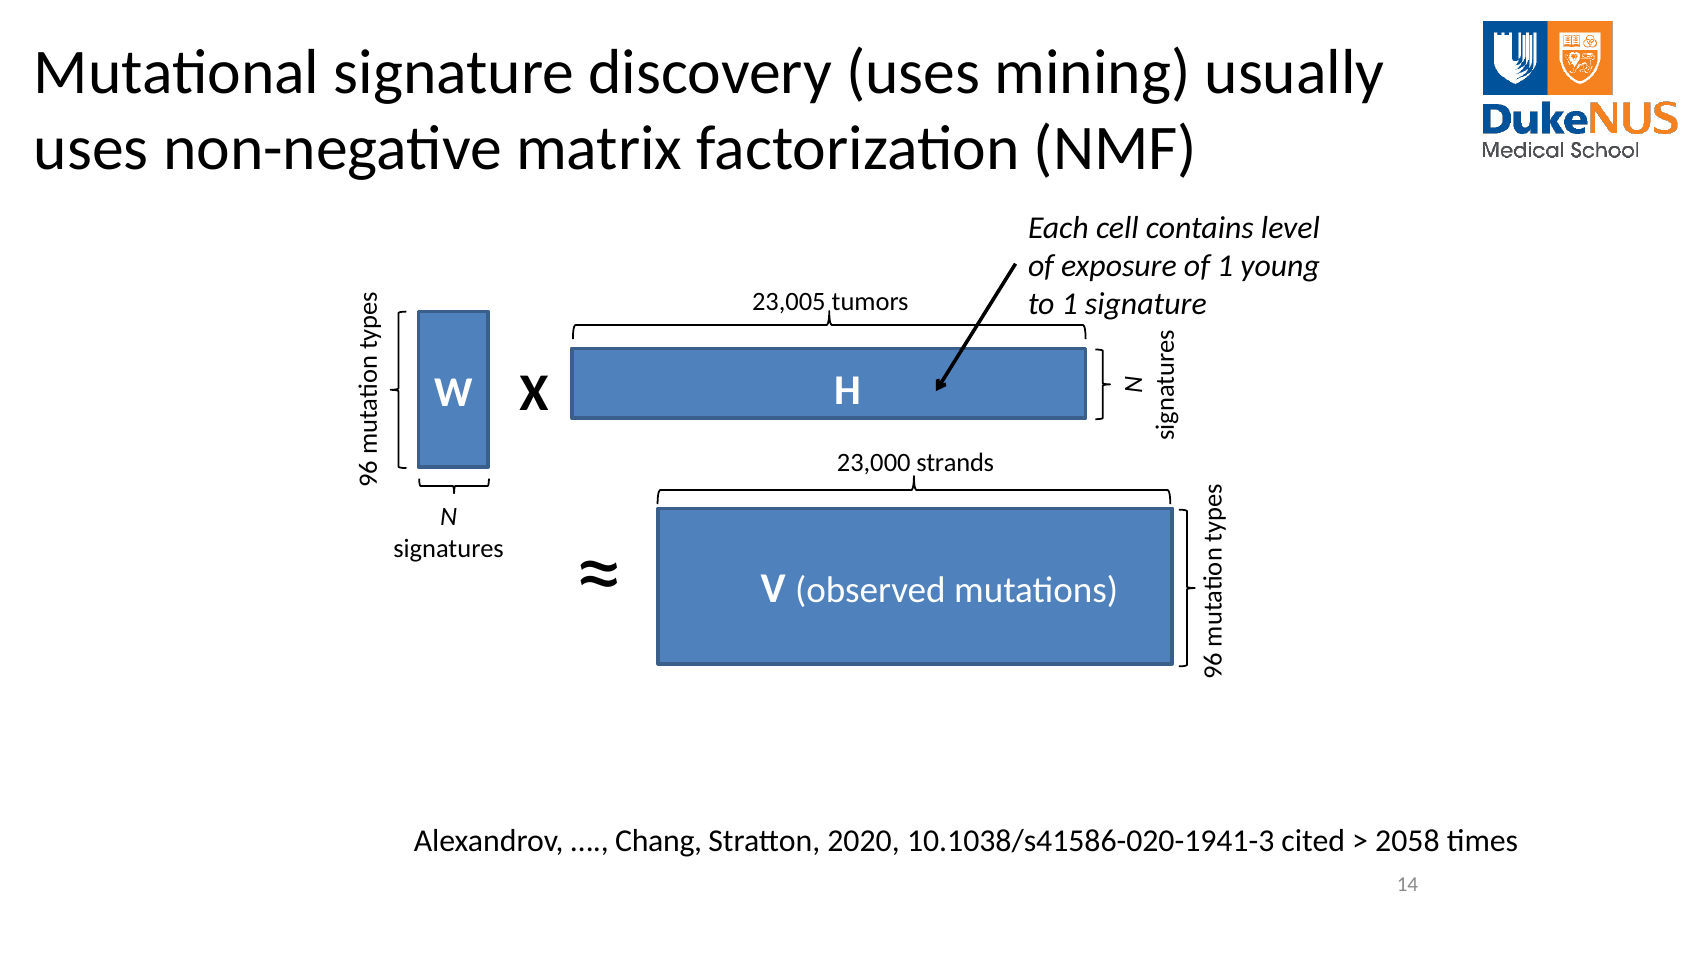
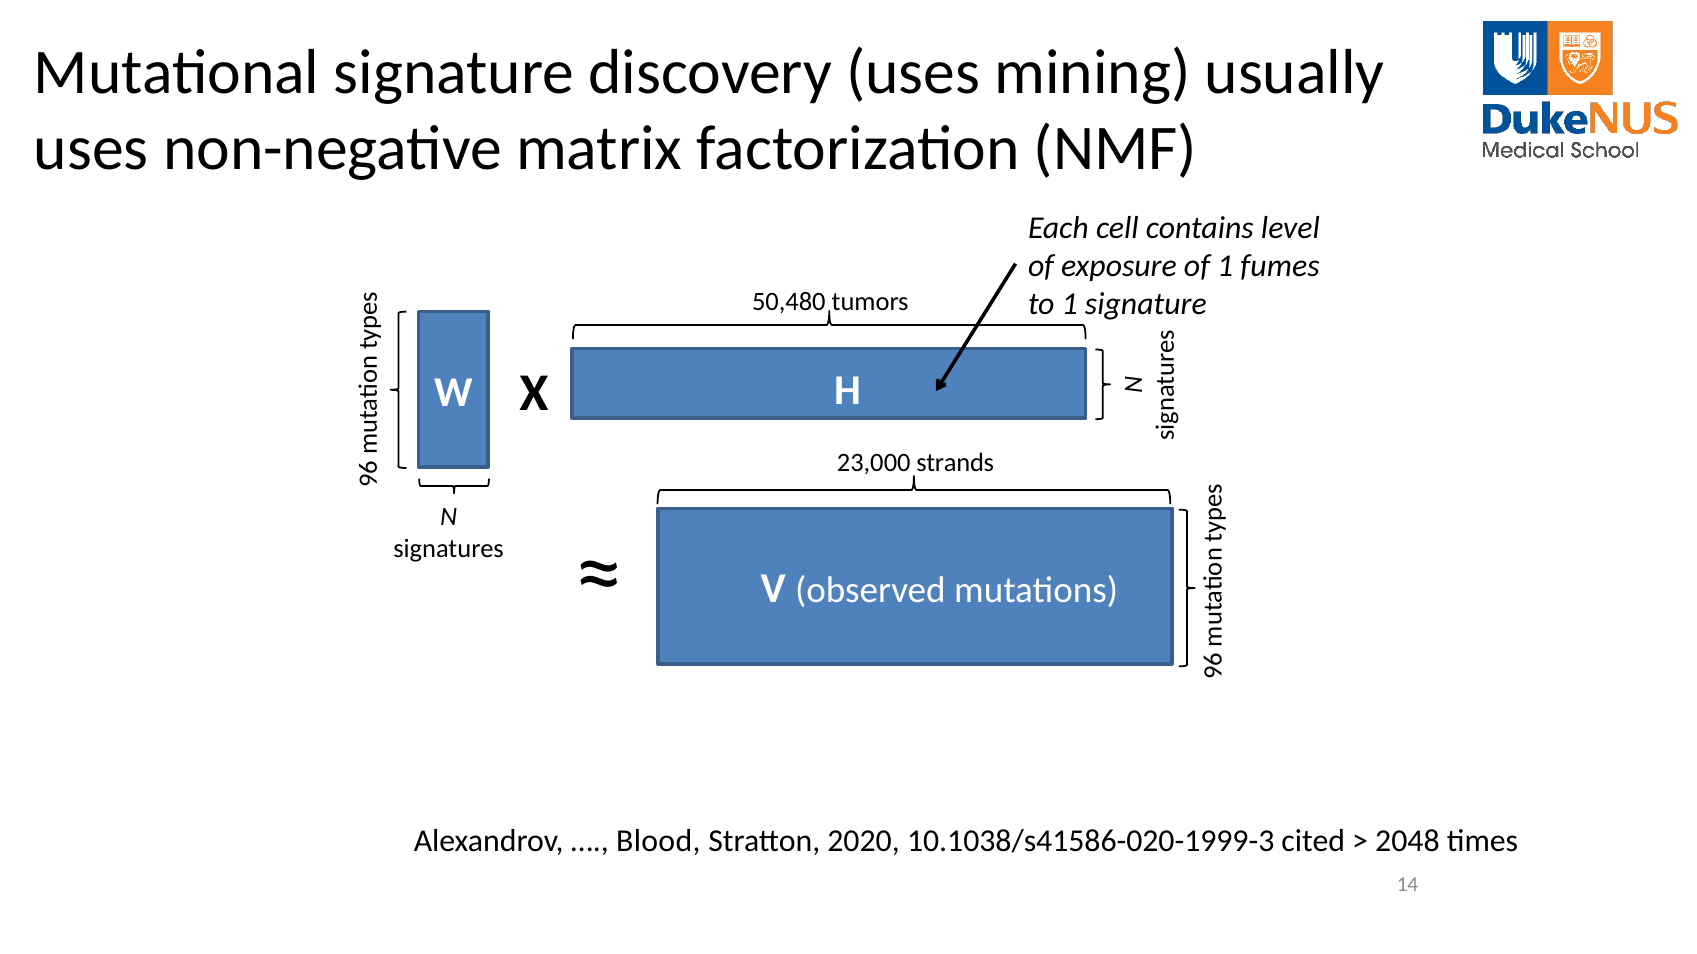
young: young -> fumes (1280, 266)
23,005: 23,005 -> 50,480 (789, 301)
Chang: Chang -> Blood (658, 841)
10.1038/s41586-020-1941-3: 10.1038/s41586-020-1941-3 -> 10.1038/s41586-020-1999-3 (1091, 841)
2058: 2058 -> 2048 (1407, 841)
